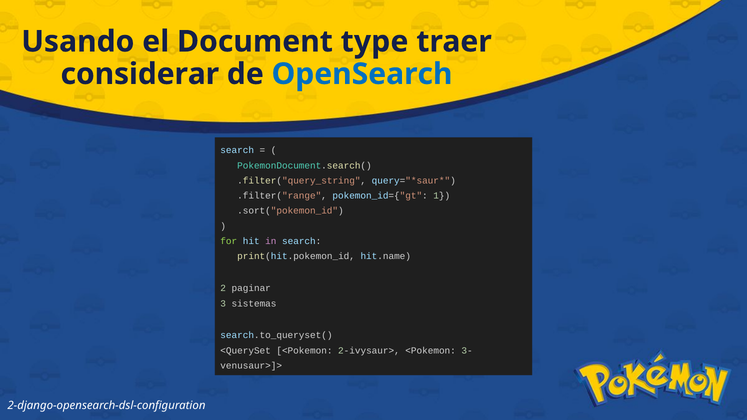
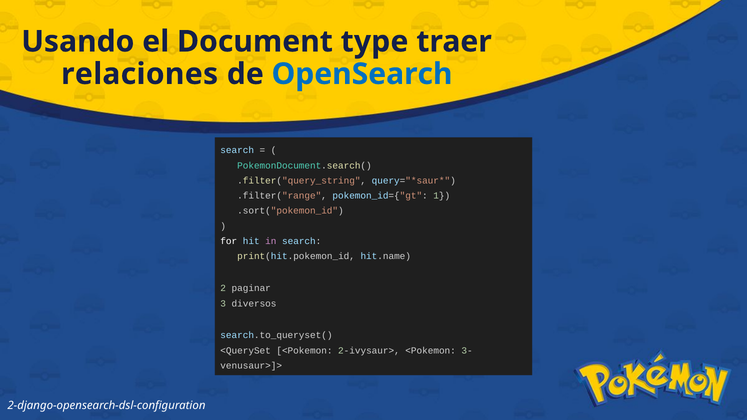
considerar: considerar -> relaciones (140, 74)
for colour: light green -> white (229, 241)
sistemas: sistemas -> diversos (254, 304)
